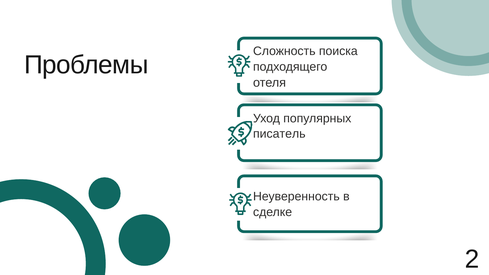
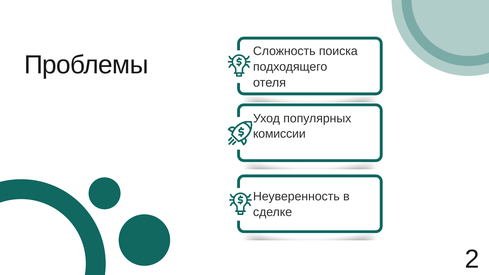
писатель: писатель -> комиссии (279, 134)
